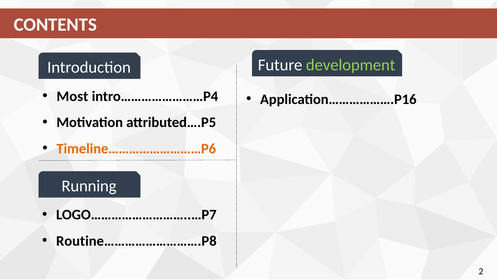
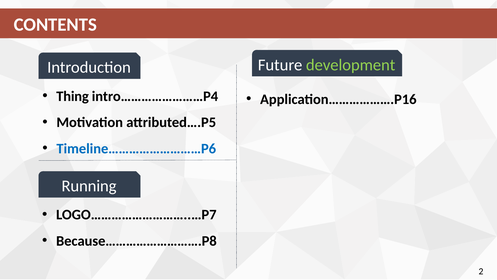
Most: Most -> Thing (73, 96)
Timeline………………………P6 colour: orange -> blue (136, 148)
Routine……………………….P8: Routine……………………….P8 -> Because……………………….P8 (136, 241)
